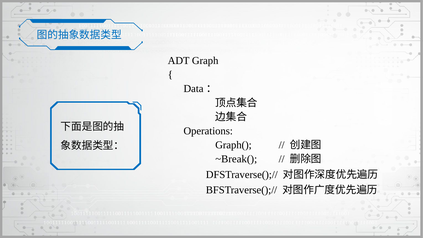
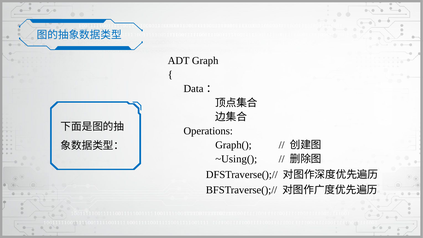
~Break(: ~Break( -> ~Using( (236, 159)
